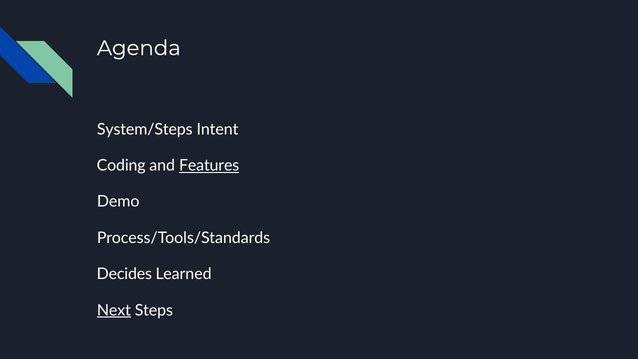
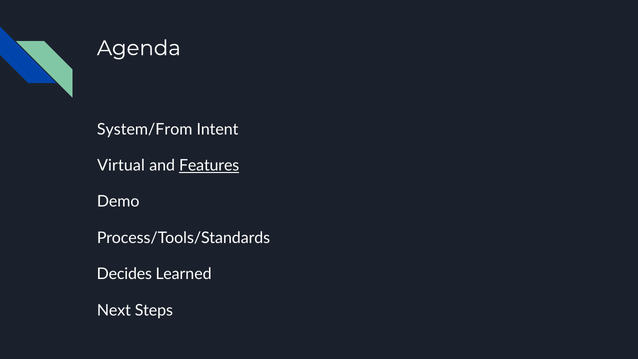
System/Steps: System/Steps -> System/From (145, 129)
Coding: Coding -> Virtual (121, 165)
Next underline: present -> none (114, 310)
